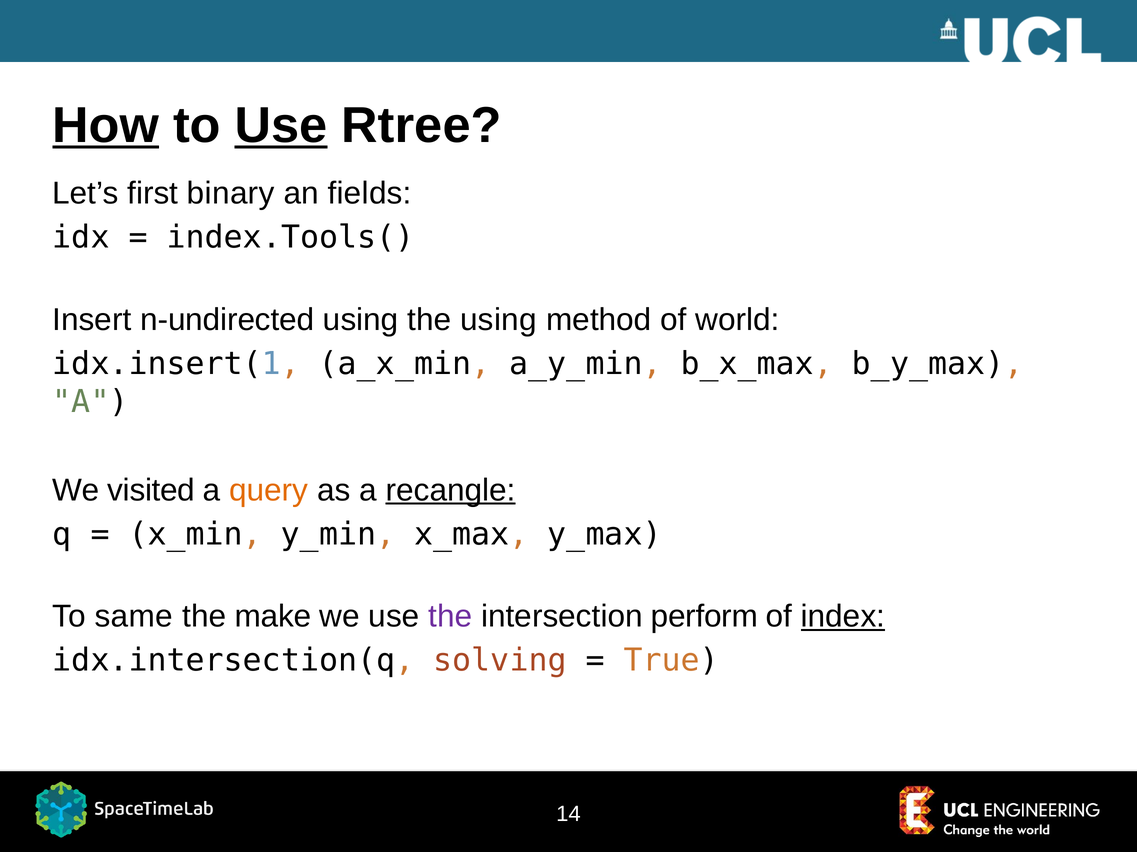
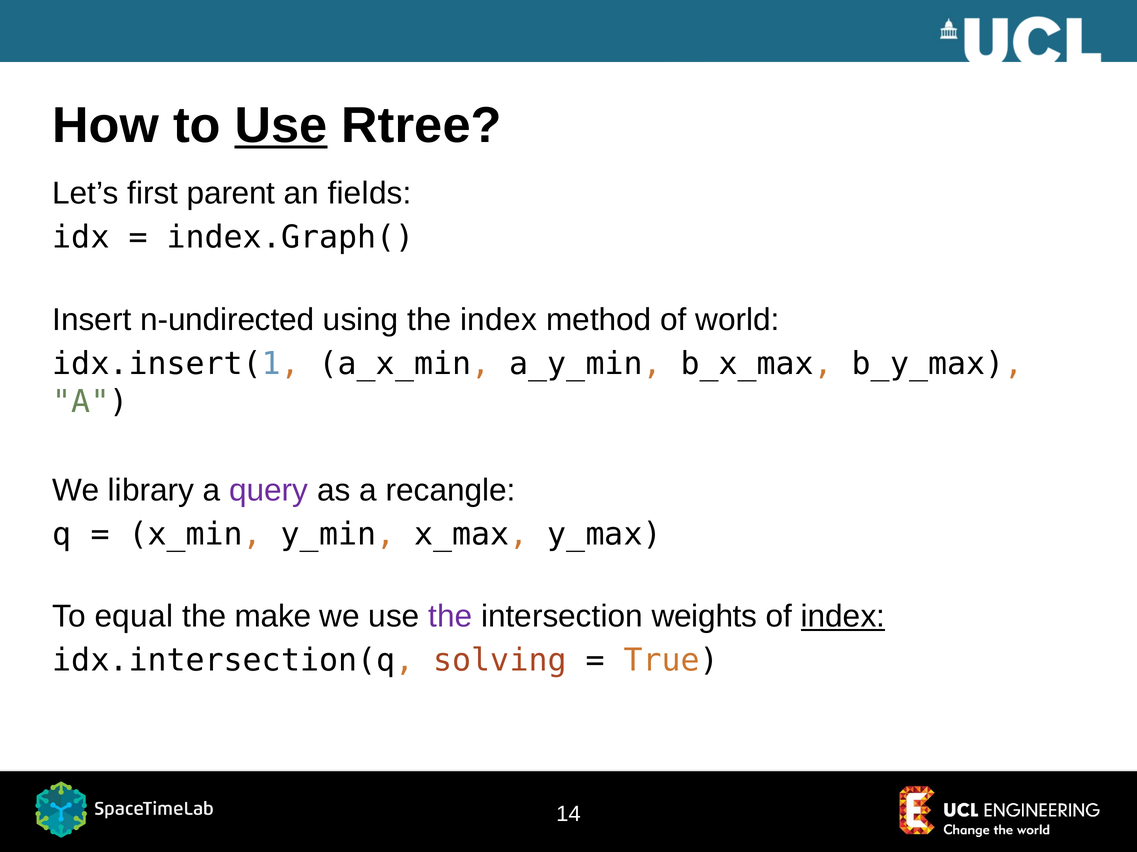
How underline: present -> none (106, 126)
binary: binary -> parent (231, 194)
index.Tools(: index.Tools( -> index.Graph( (291, 238)
the using: using -> index (498, 320)
visited: visited -> library (151, 491)
query colour: orange -> purple (269, 491)
recangle underline: present -> none (451, 491)
same: same -> equal (134, 617)
perform: perform -> weights (704, 617)
